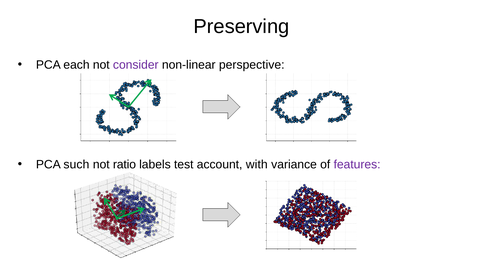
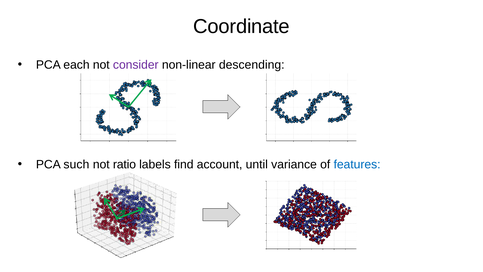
Preserving: Preserving -> Coordinate (242, 26)
perspective: perspective -> descending (252, 65)
test: test -> find (184, 164)
with: with -> until (257, 164)
features colour: purple -> blue (357, 164)
